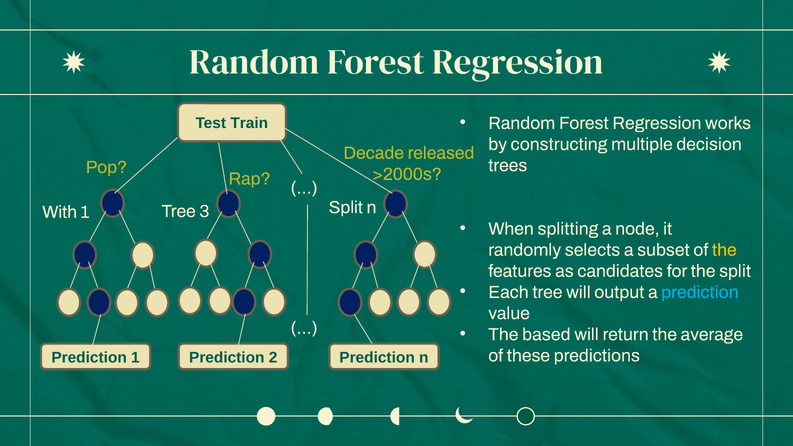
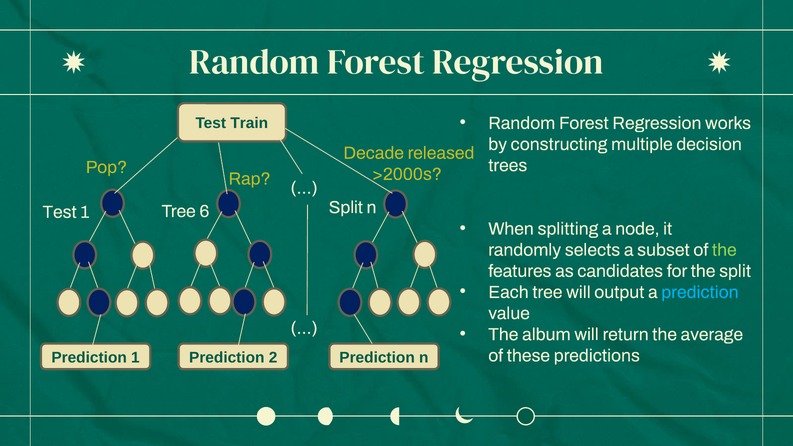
3: 3 -> 6 (204, 211)
With: With -> Test (60, 212)
the colour: yellow -> light green (724, 250)
based: based -> album (546, 334)
